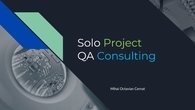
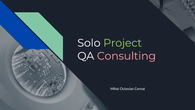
Consulting colour: light blue -> pink (126, 56)
